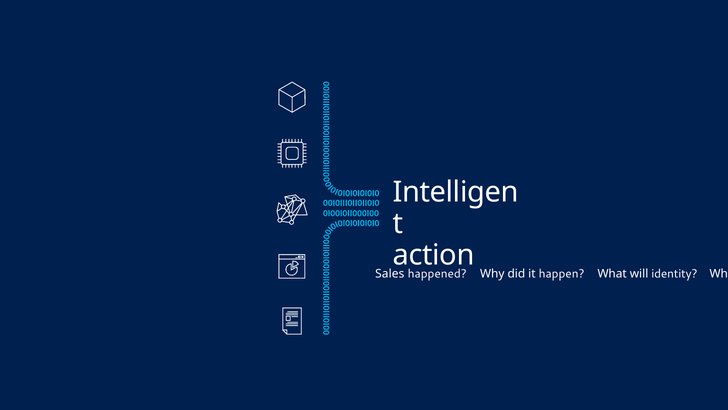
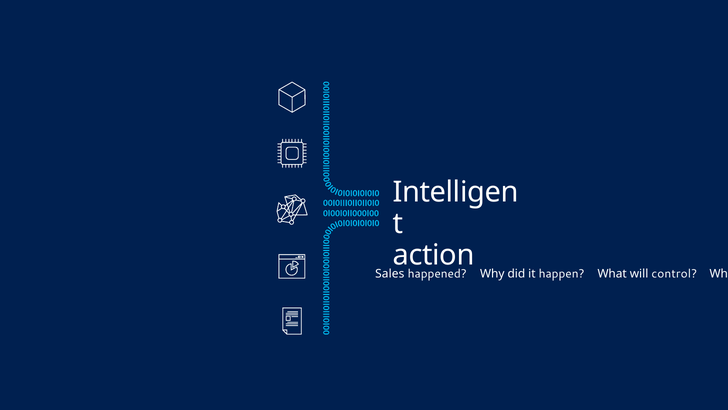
identity: identity -> control (674, 273)
